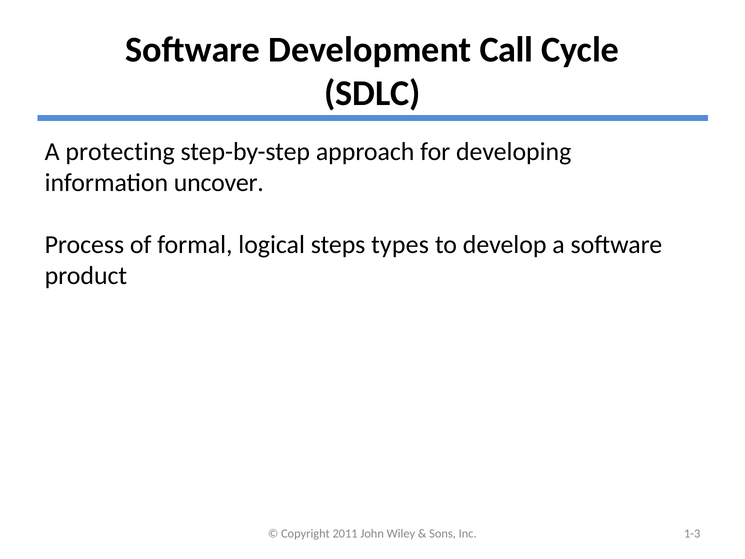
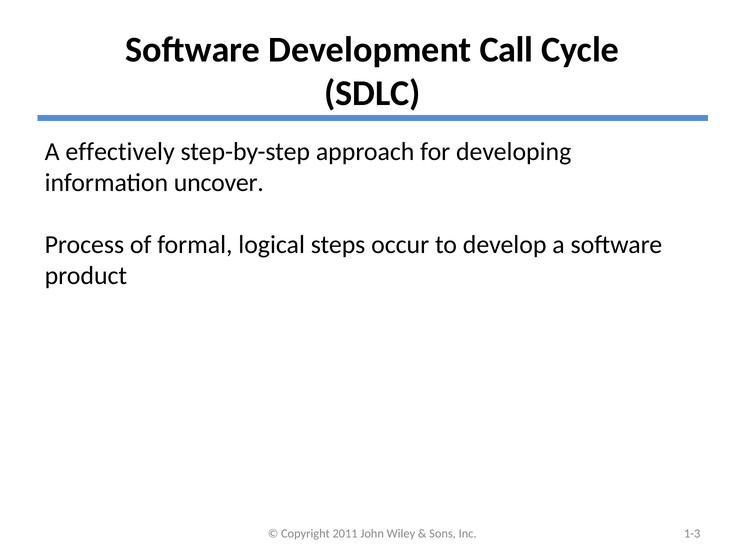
protecting: protecting -> effectively (120, 151)
types: types -> occur (400, 245)
